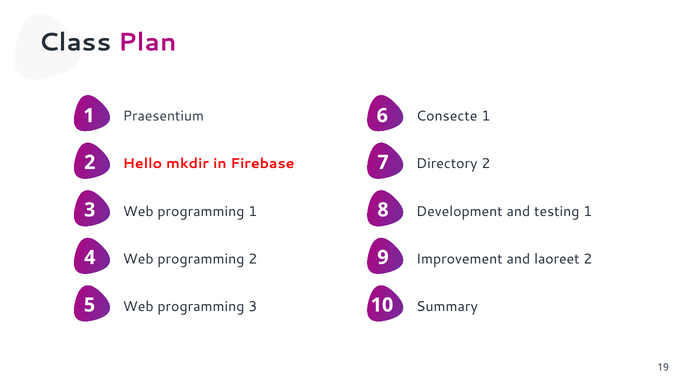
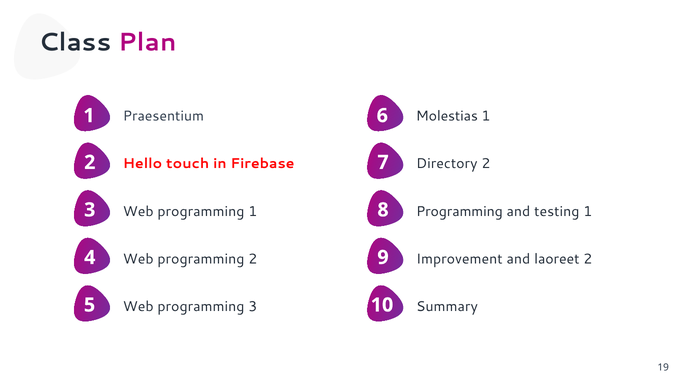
Consecte: Consecte -> Molestias (447, 116)
mkdir: mkdir -> touch (188, 164)
Development: Development -> Programming (459, 211)
